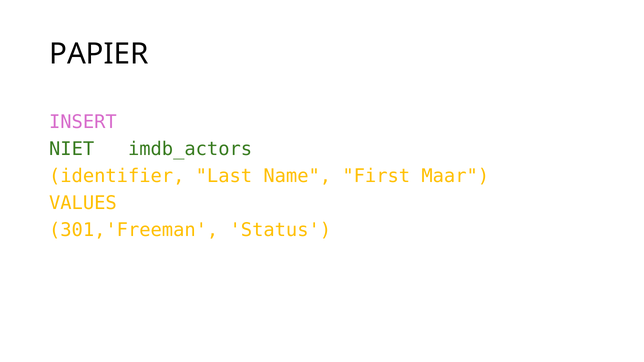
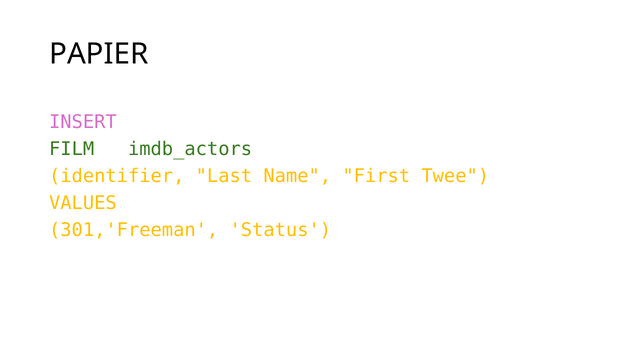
NIET: NIET -> FILM (72, 149)
Maar: Maar -> Twee (455, 176)
